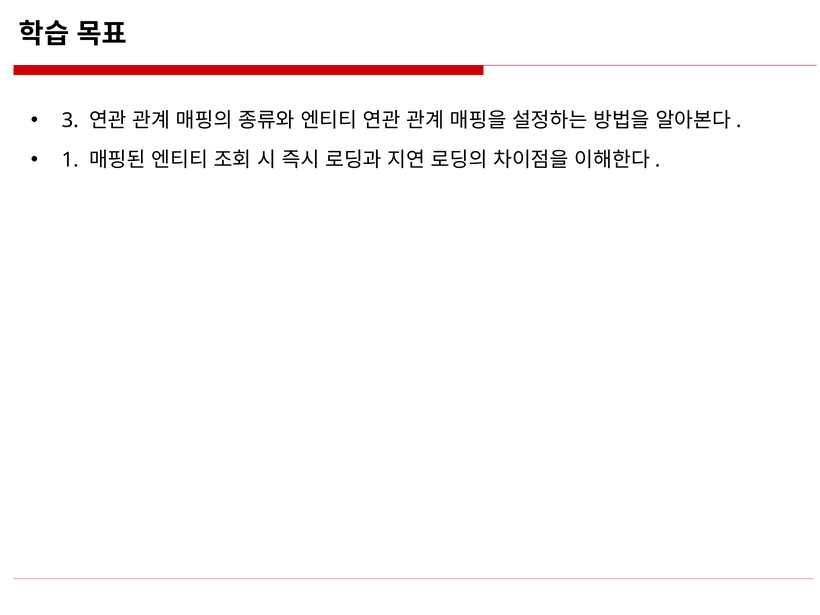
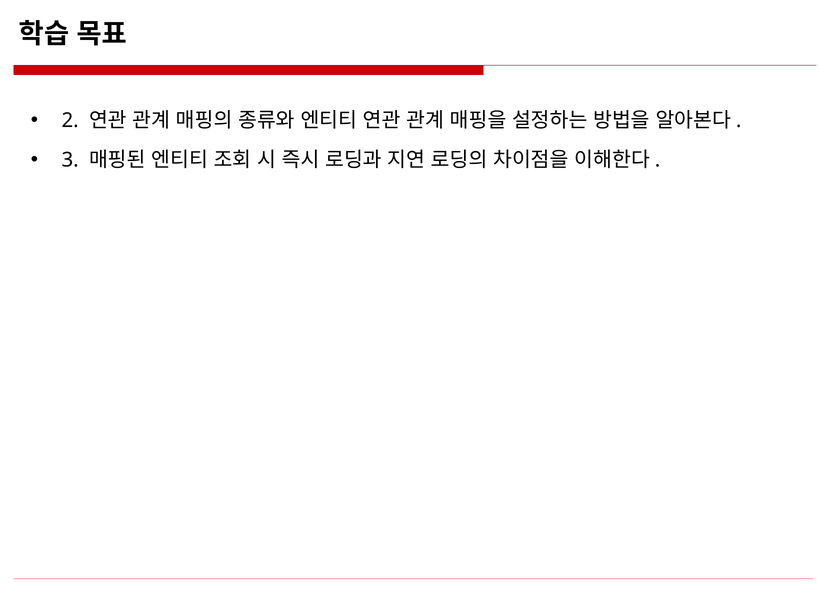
3: 3 -> 2 (70, 120)
1: 1 -> 3 (70, 160)
